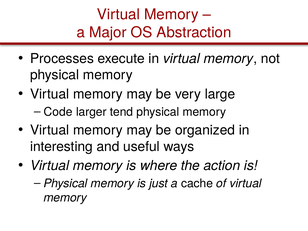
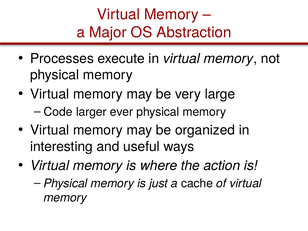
tend: tend -> ever (121, 112)
